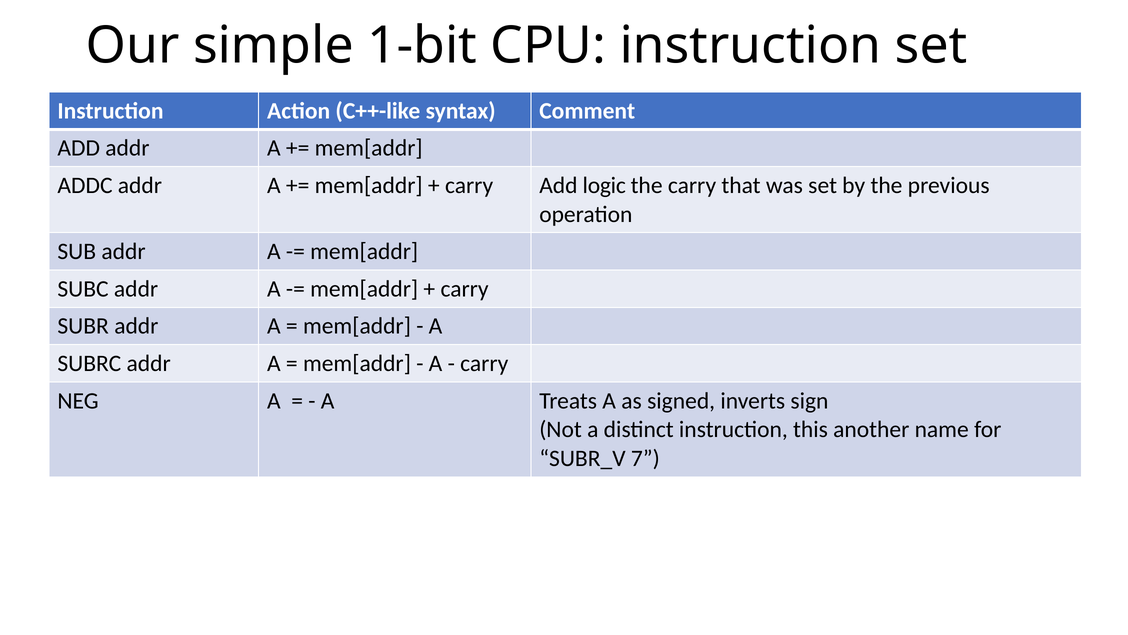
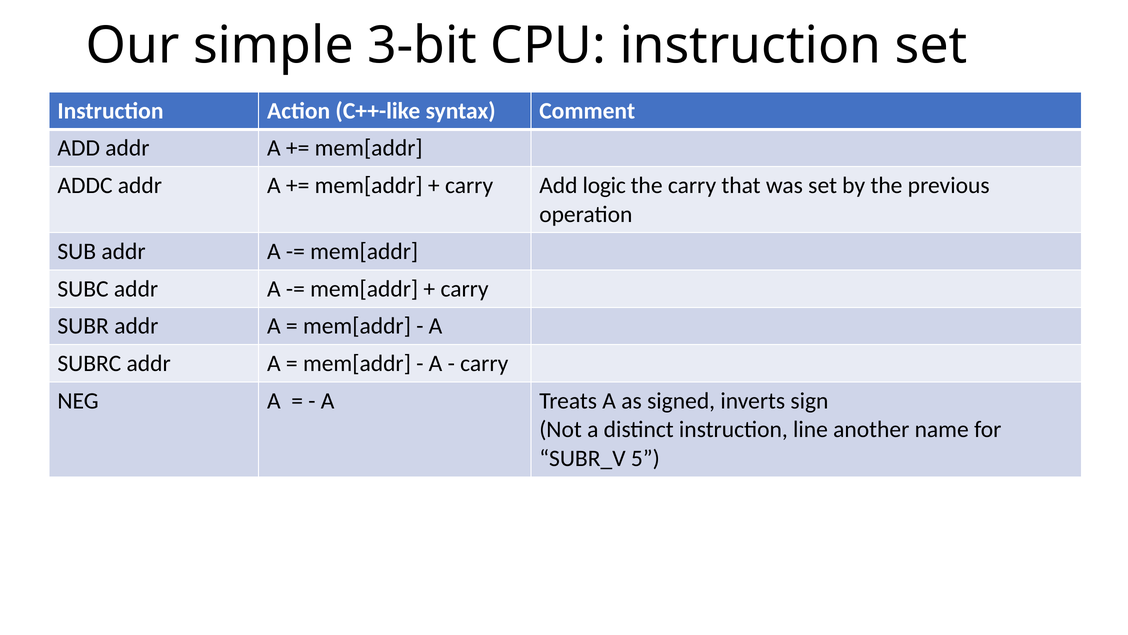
1-bit: 1-bit -> 3-bit (422, 46)
this: this -> line (810, 429)
7: 7 -> 5 (645, 458)
